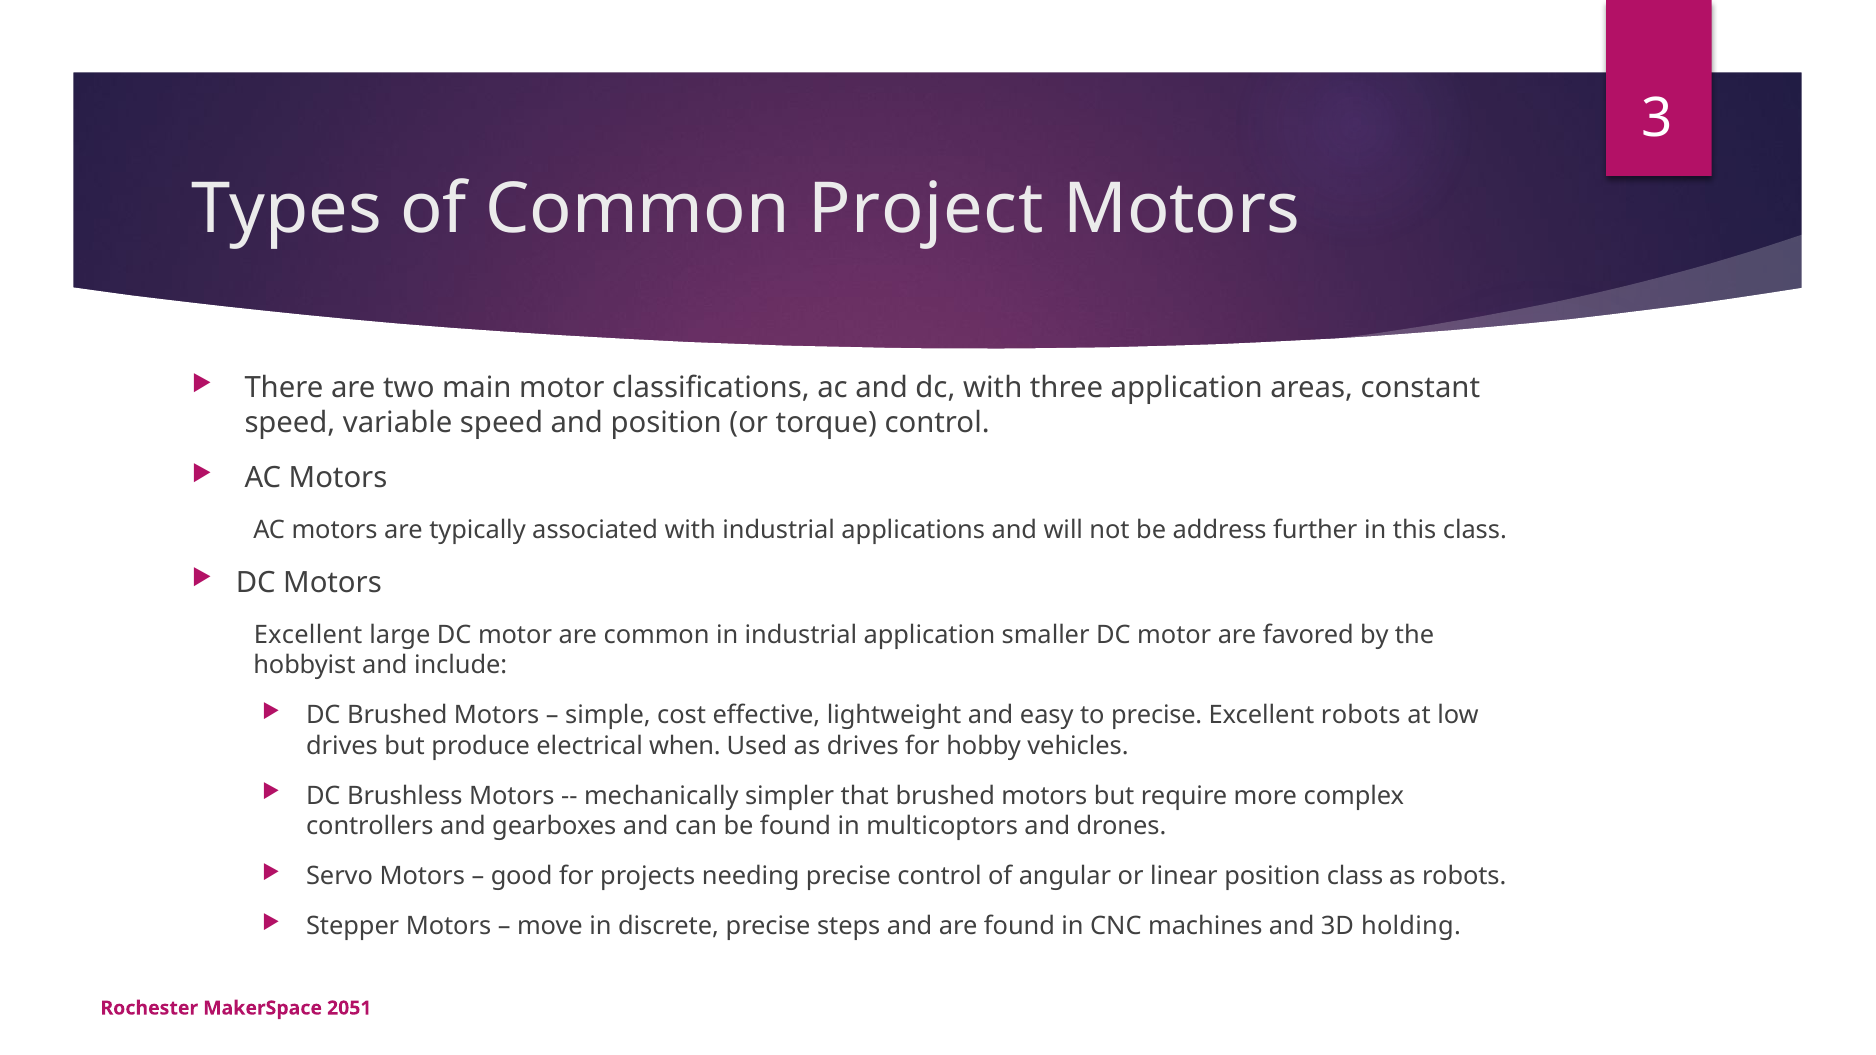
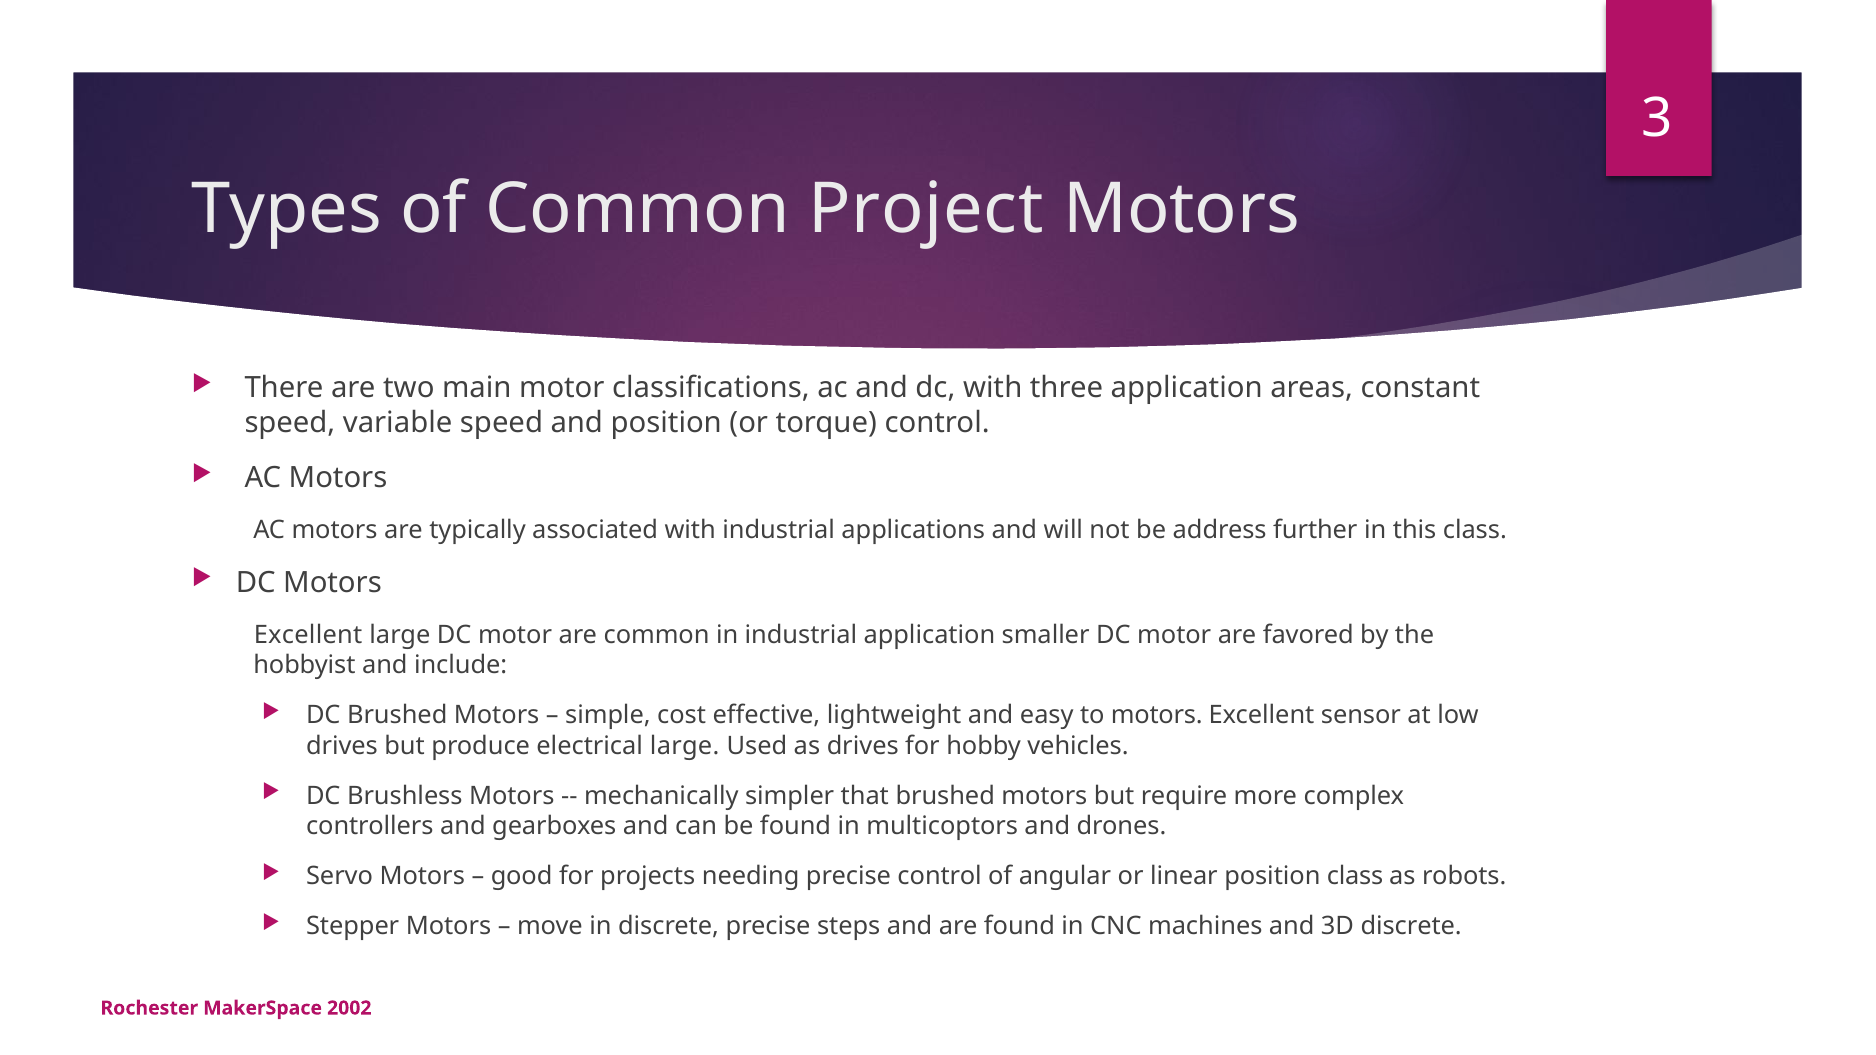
to precise: precise -> motors (1157, 715)
Excellent robots: robots -> sensor (1361, 715)
electrical when: when -> large (685, 746)
3D holding: holding -> discrete (1411, 927)
2051: 2051 -> 2002 (349, 1008)
